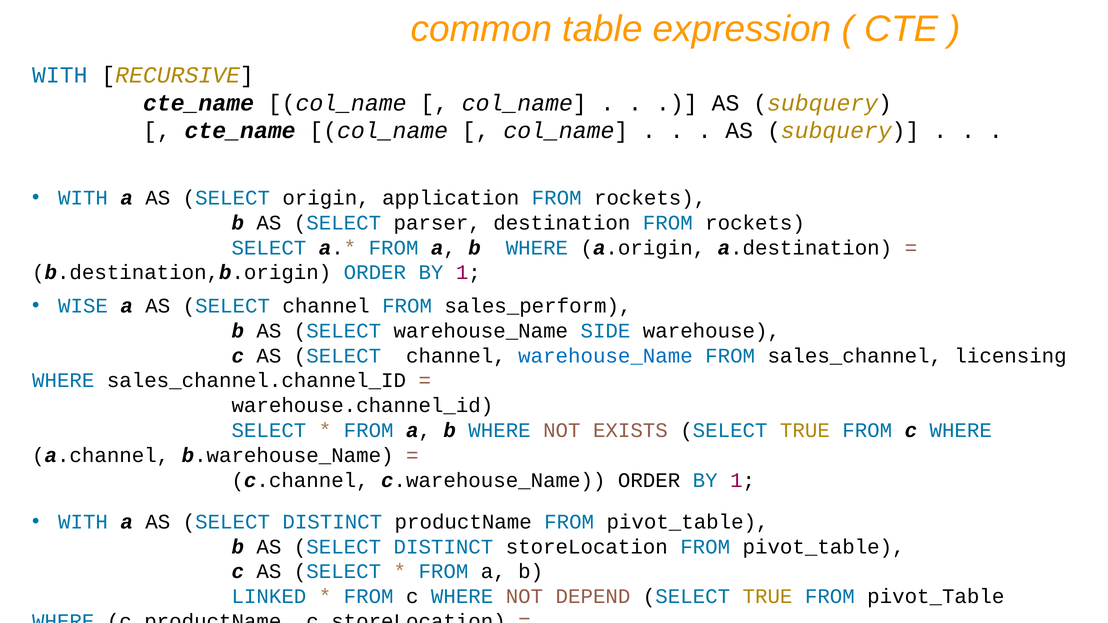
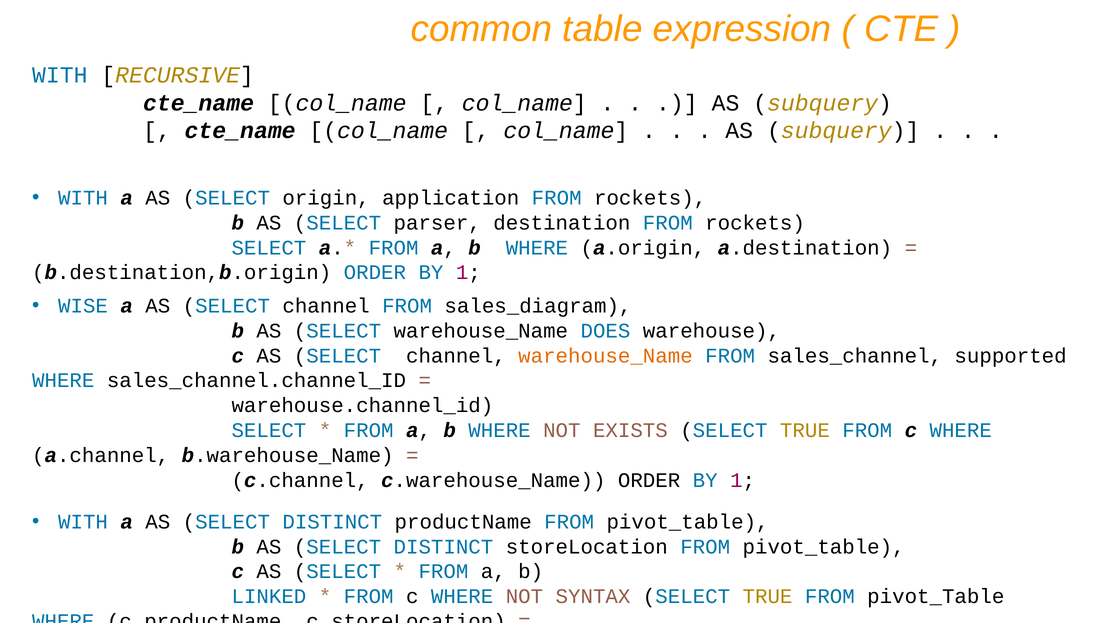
sales_perform: sales_perform -> sales_diagram (538, 306)
SIDE: SIDE -> DOES (605, 331)
warehouse_Name colour: blue -> orange (605, 356)
licensing: licensing -> supported (1011, 356)
DEPEND: DEPEND -> SYNTAX (593, 597)
